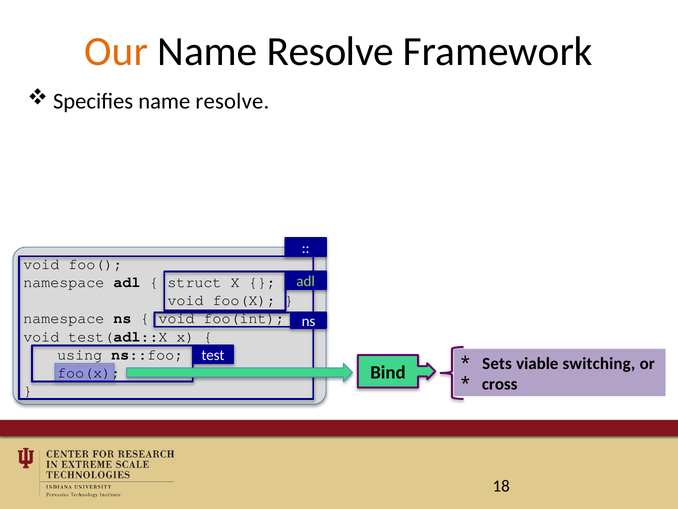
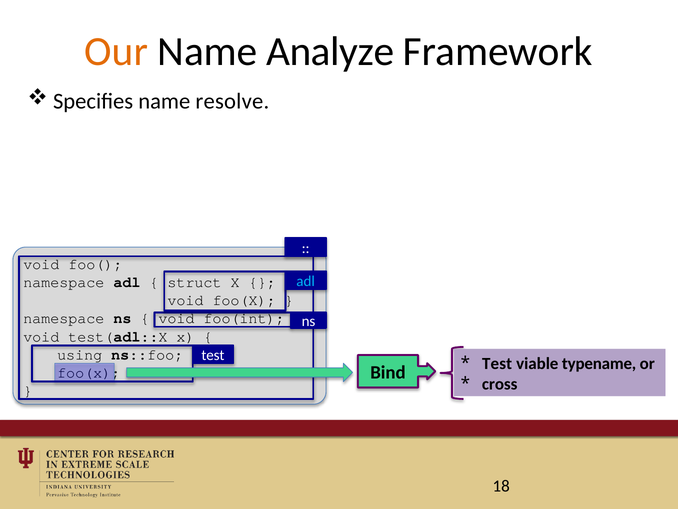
Resolve: Resolve -> Analyze (330, 51)
adl colour: light green -> light blue (306, 281)
Sets: Sets -> Test (497, 363)
switching: switching -> typename (599, 363)
